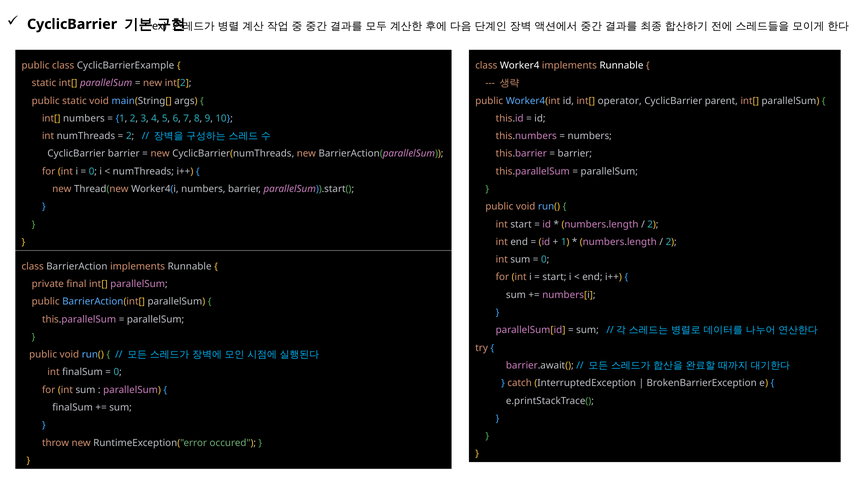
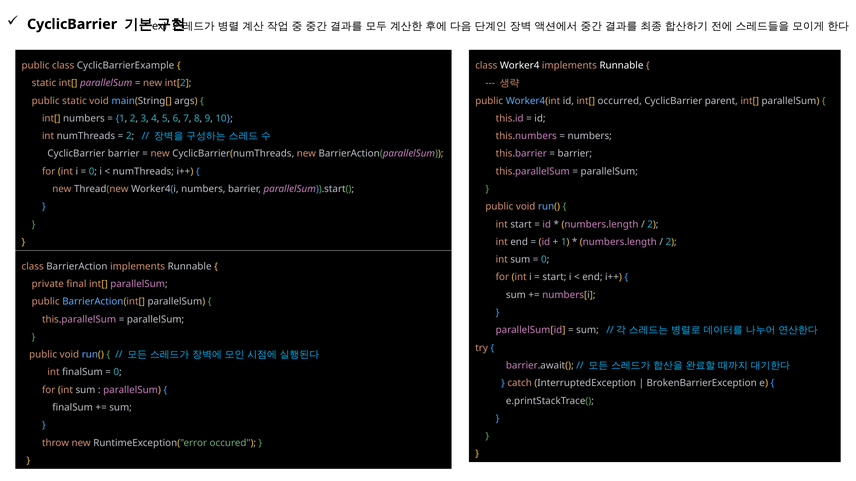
operator: operator -> occurred (620, 101)
